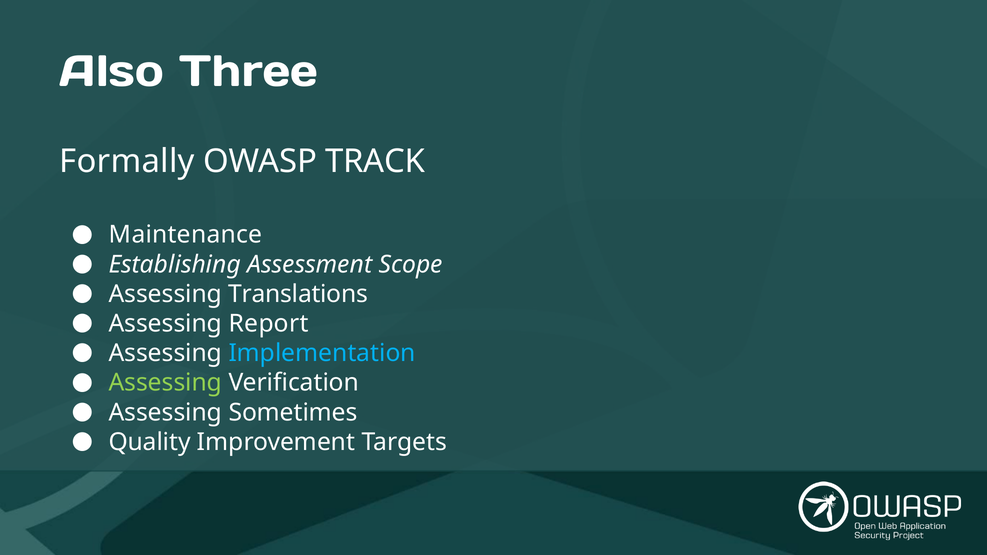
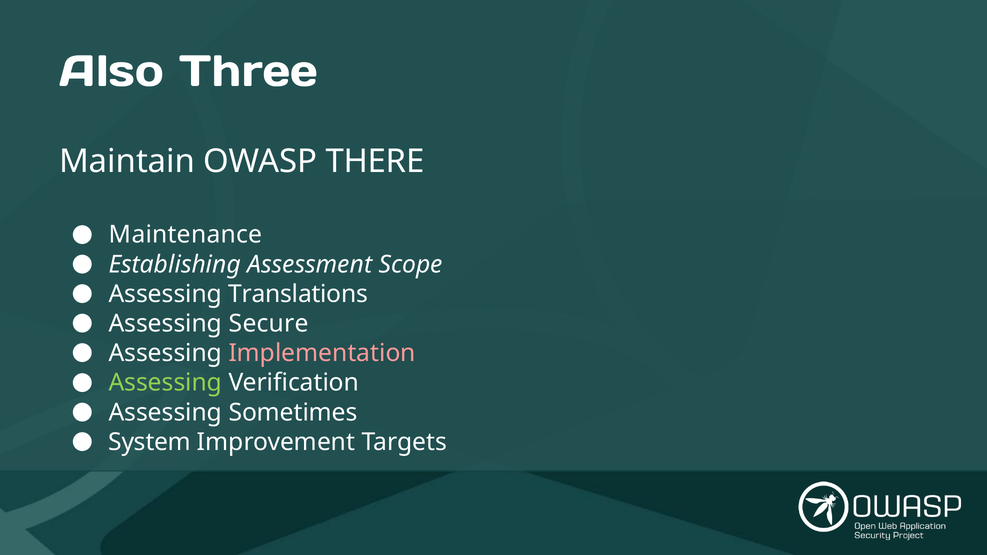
Formally: Formally -> Maintain (127, 161)
TRACK: TRACK -> THERE (375, 161)
Report: Report -> Secure (269, 324)
Implementation colour: light blue -> pink (322, 353)
Quality: Quality -> System (150, 442)
